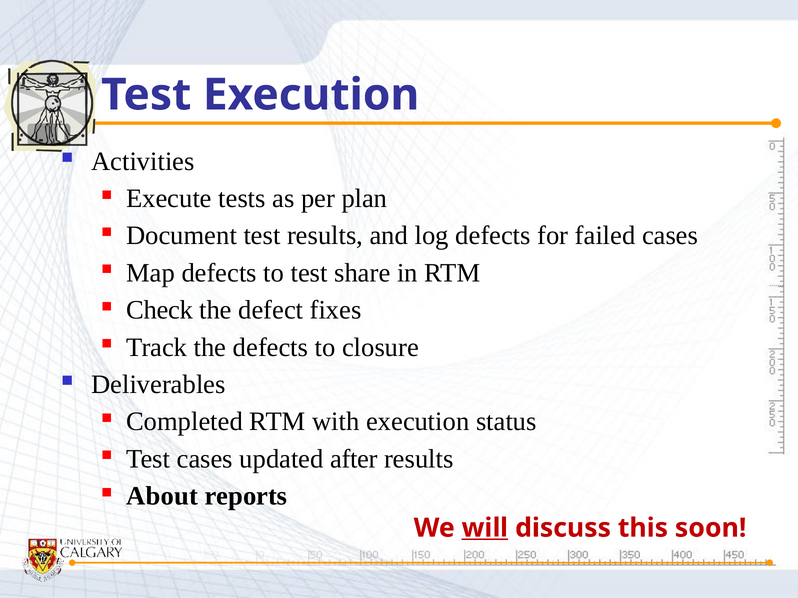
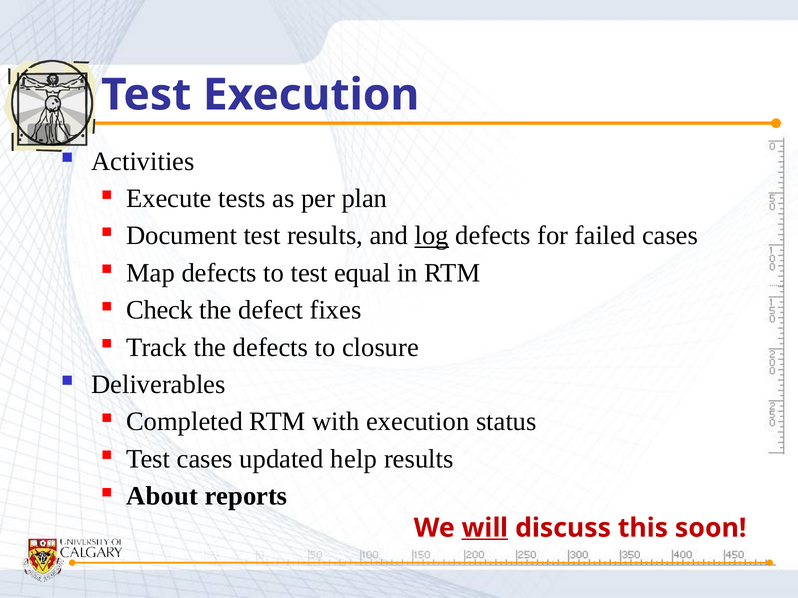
log underline: none -> present (432, 236)
share: share -> equal (362, 273)
after: after -> help (354, 459)
